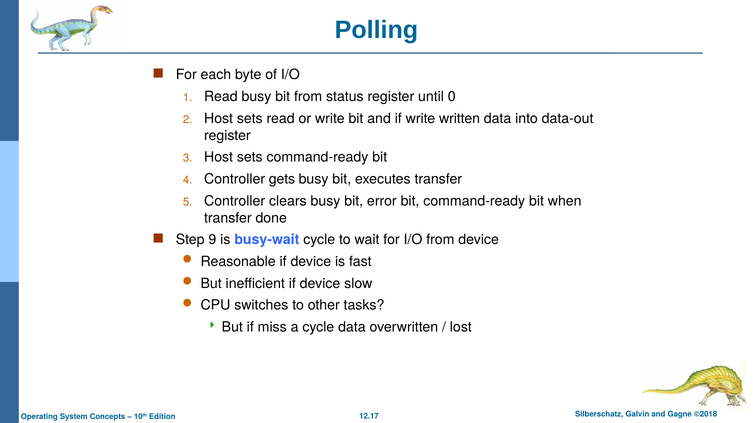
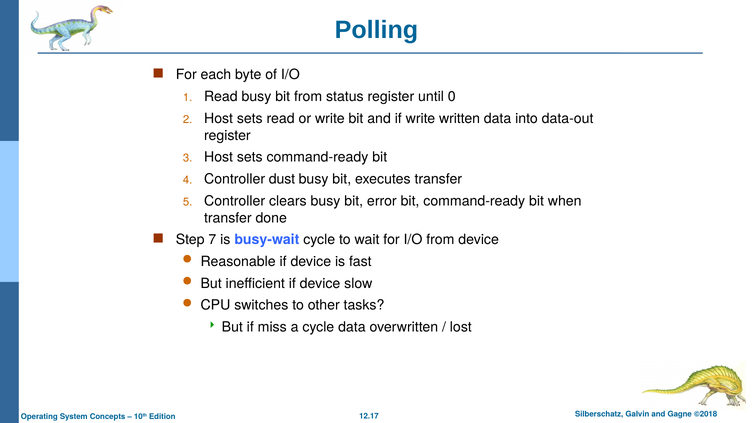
gets: gets -> dust (282, 179)
9: 9 -> 7 (212, 240)
